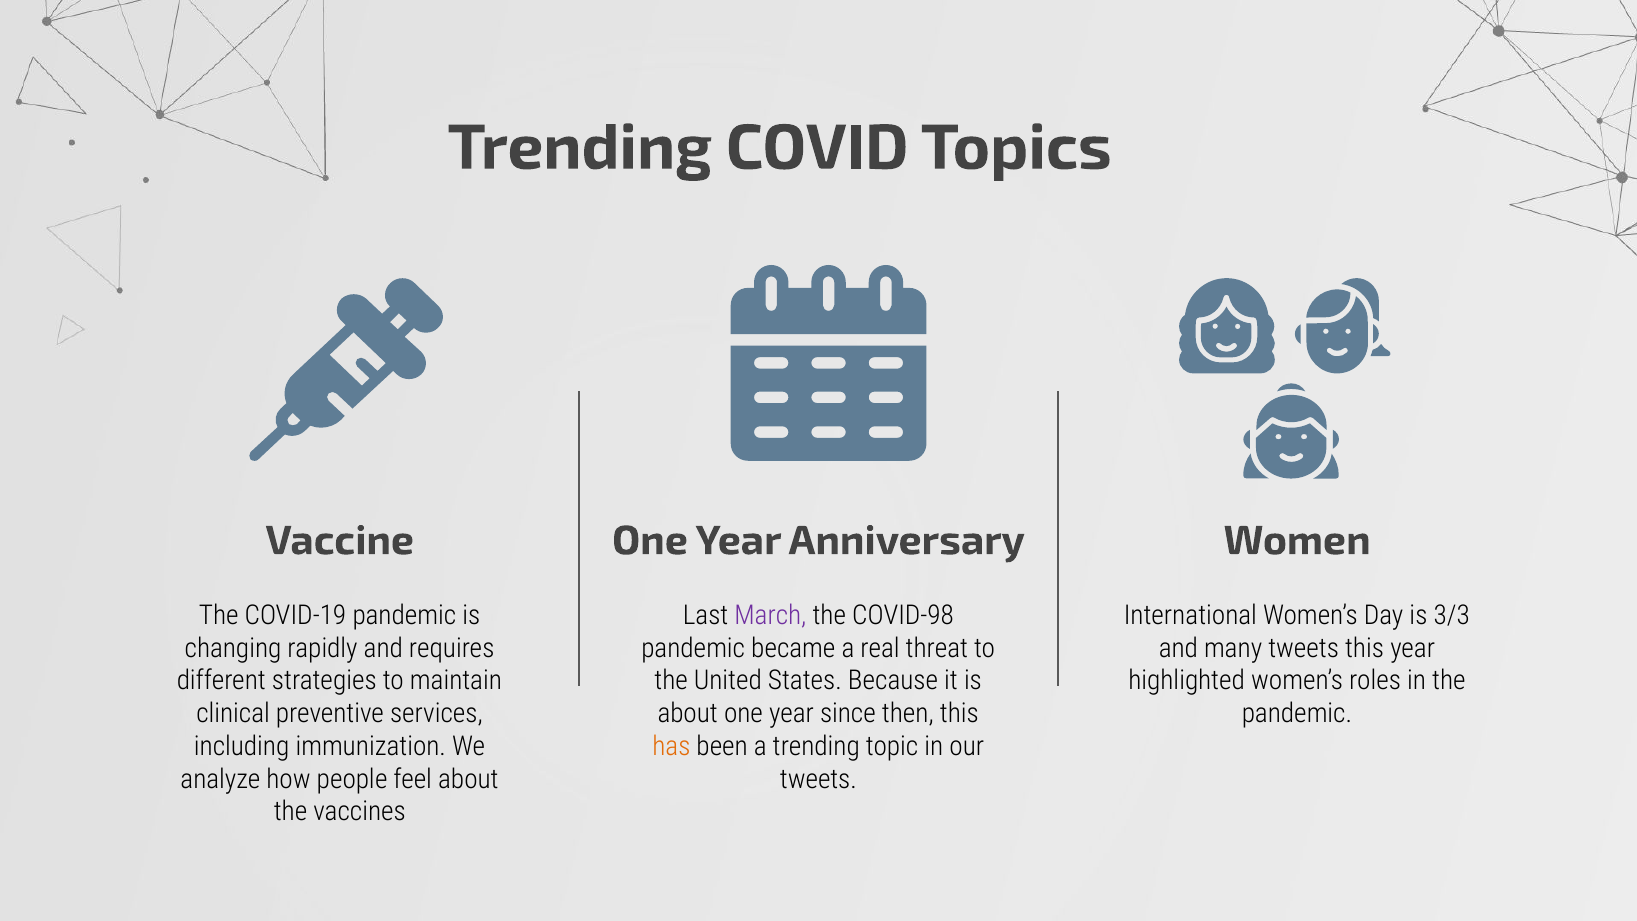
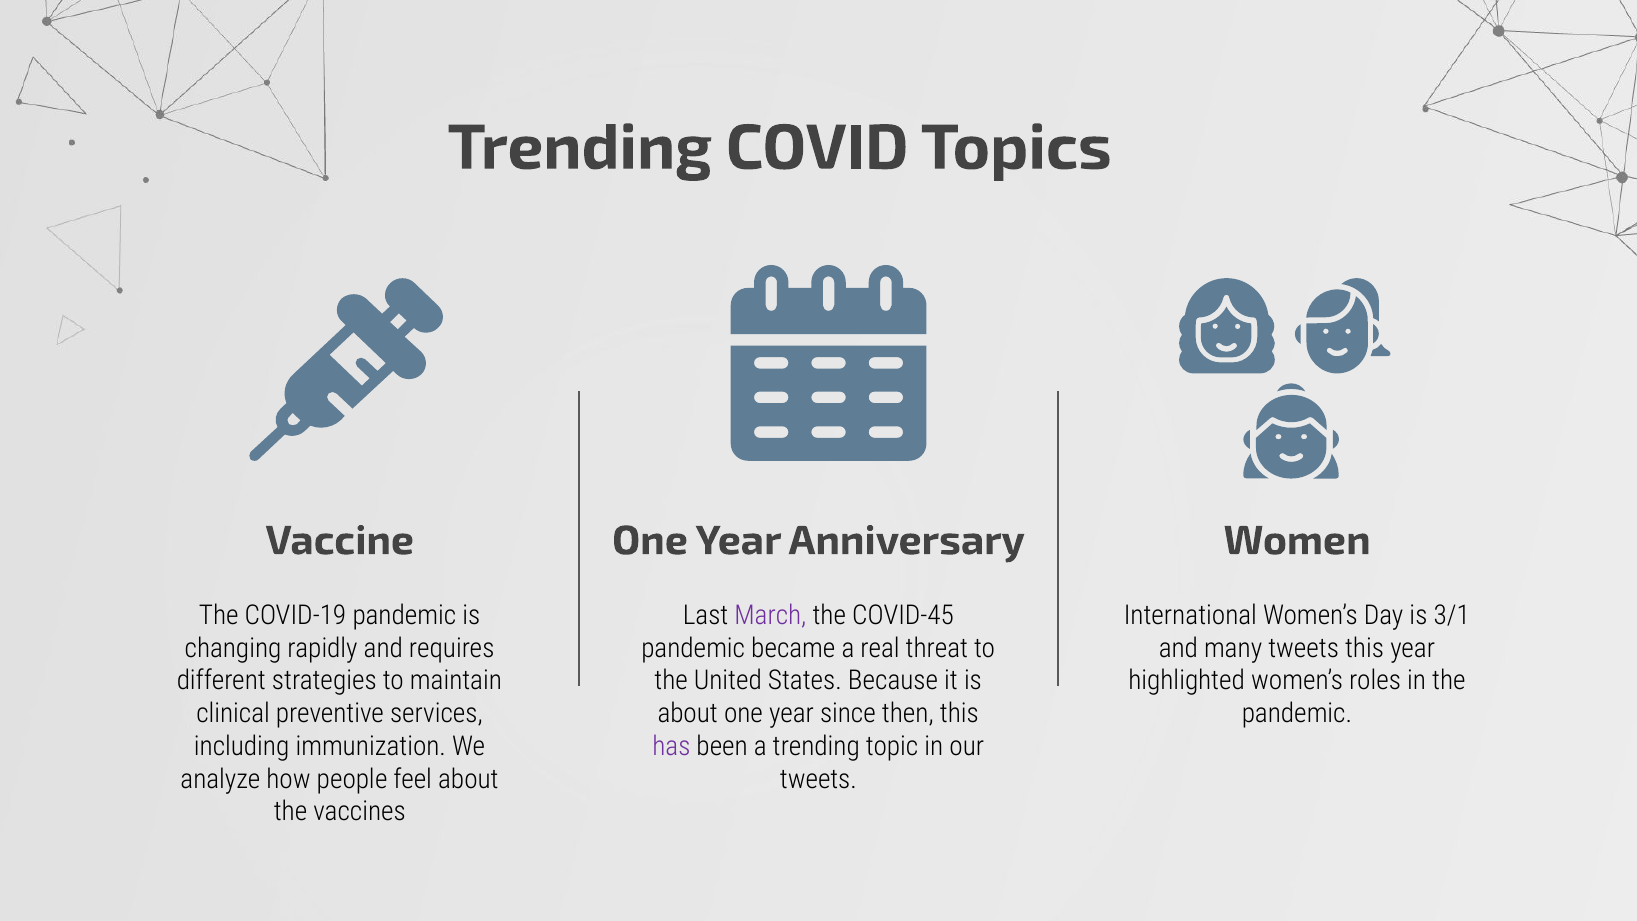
COVID-98: COVID-98 -> COVID-45 (903, 615)
3/3: 3/3 -> 3/1 (1452, 615)
has colour: orange -> purple (671, 746)
